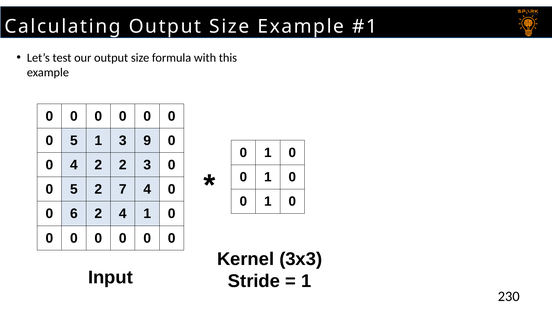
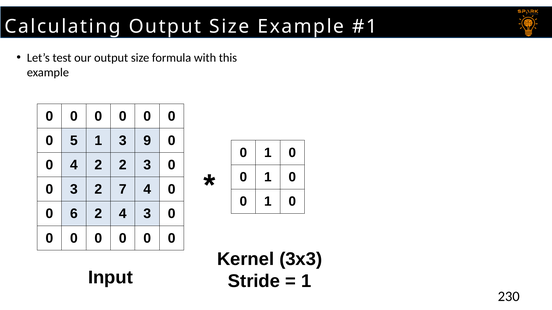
5: 5 -> 3 (74, 190)
4 1: 1 -> 3 (147, 214)
